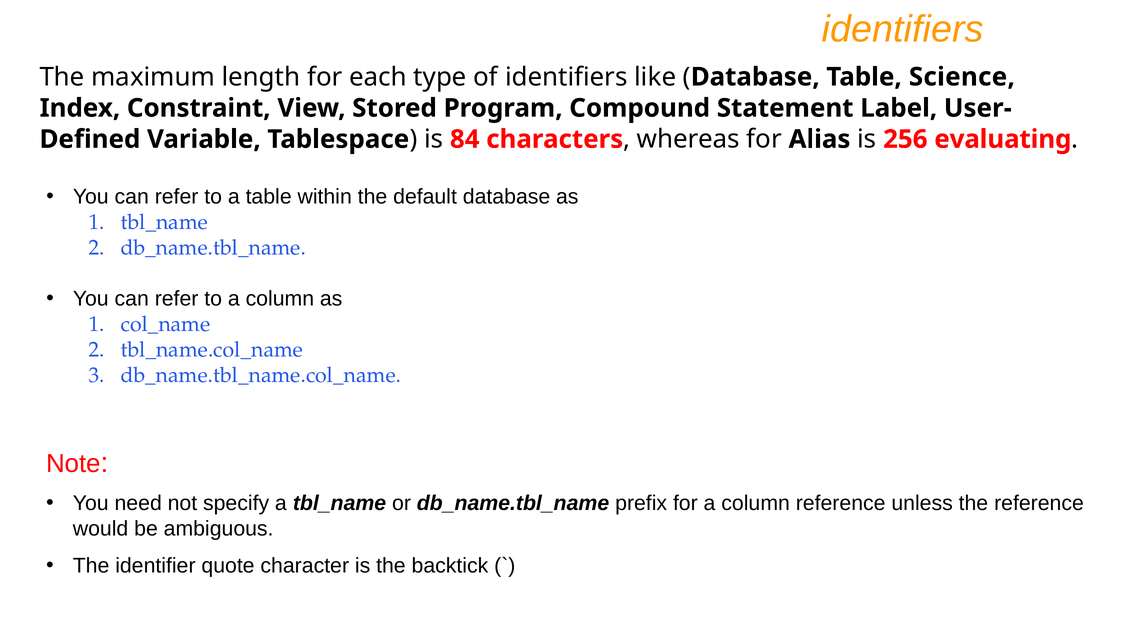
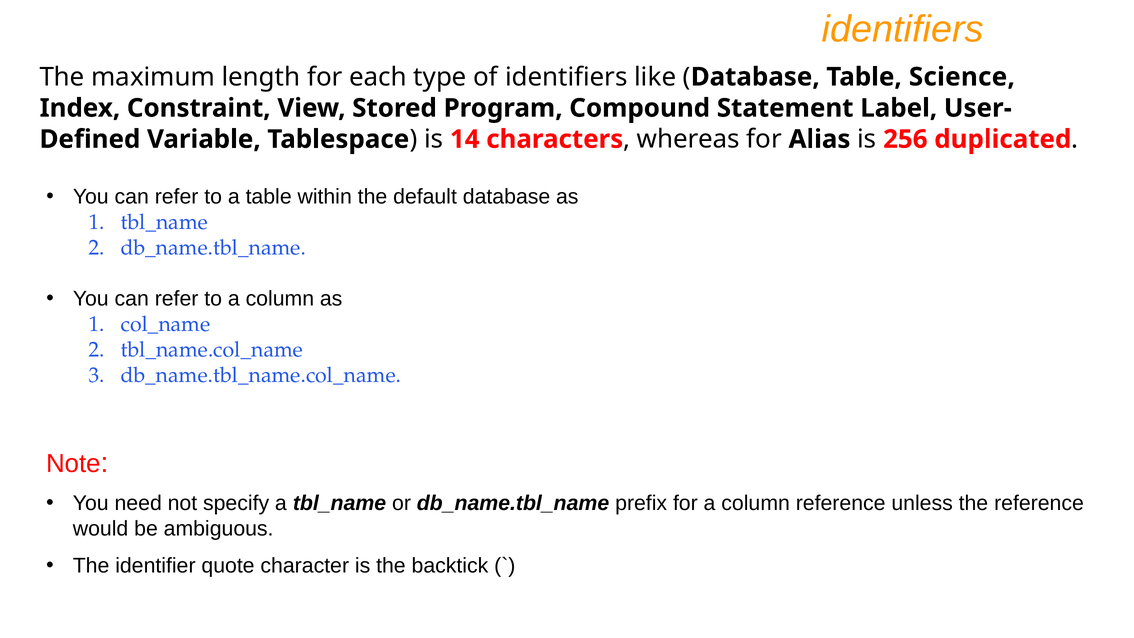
84: 84 -> 14 (465, 139)
evaluating: evaluating -> duplicated (1003, 139)
